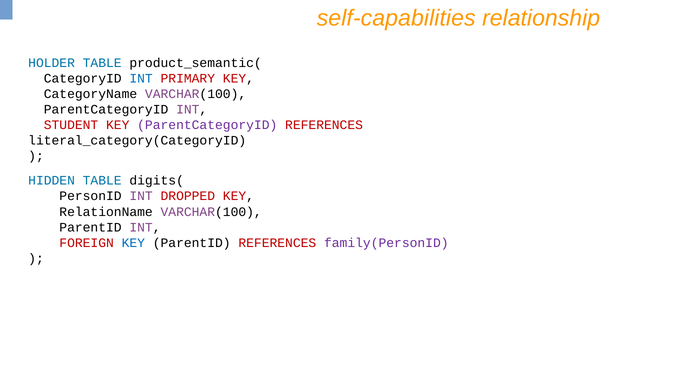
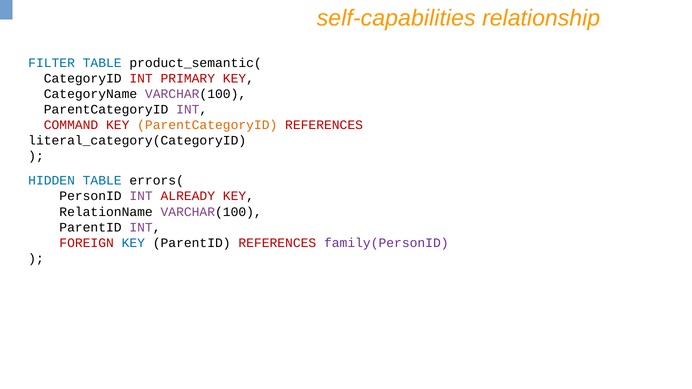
HOLDER: HOLDER -> FILTER (52, 63)
INT colour: blue -> red (141, 78)
STUDENT: STUDENT -> COMMAND (71, 125)
ParentCategoryID colour: purple -> orange (207, 125)
digits(: digits( -> errors( (157, 181)
DROPPED: DROPPED -> ALREADY (188, 196)
